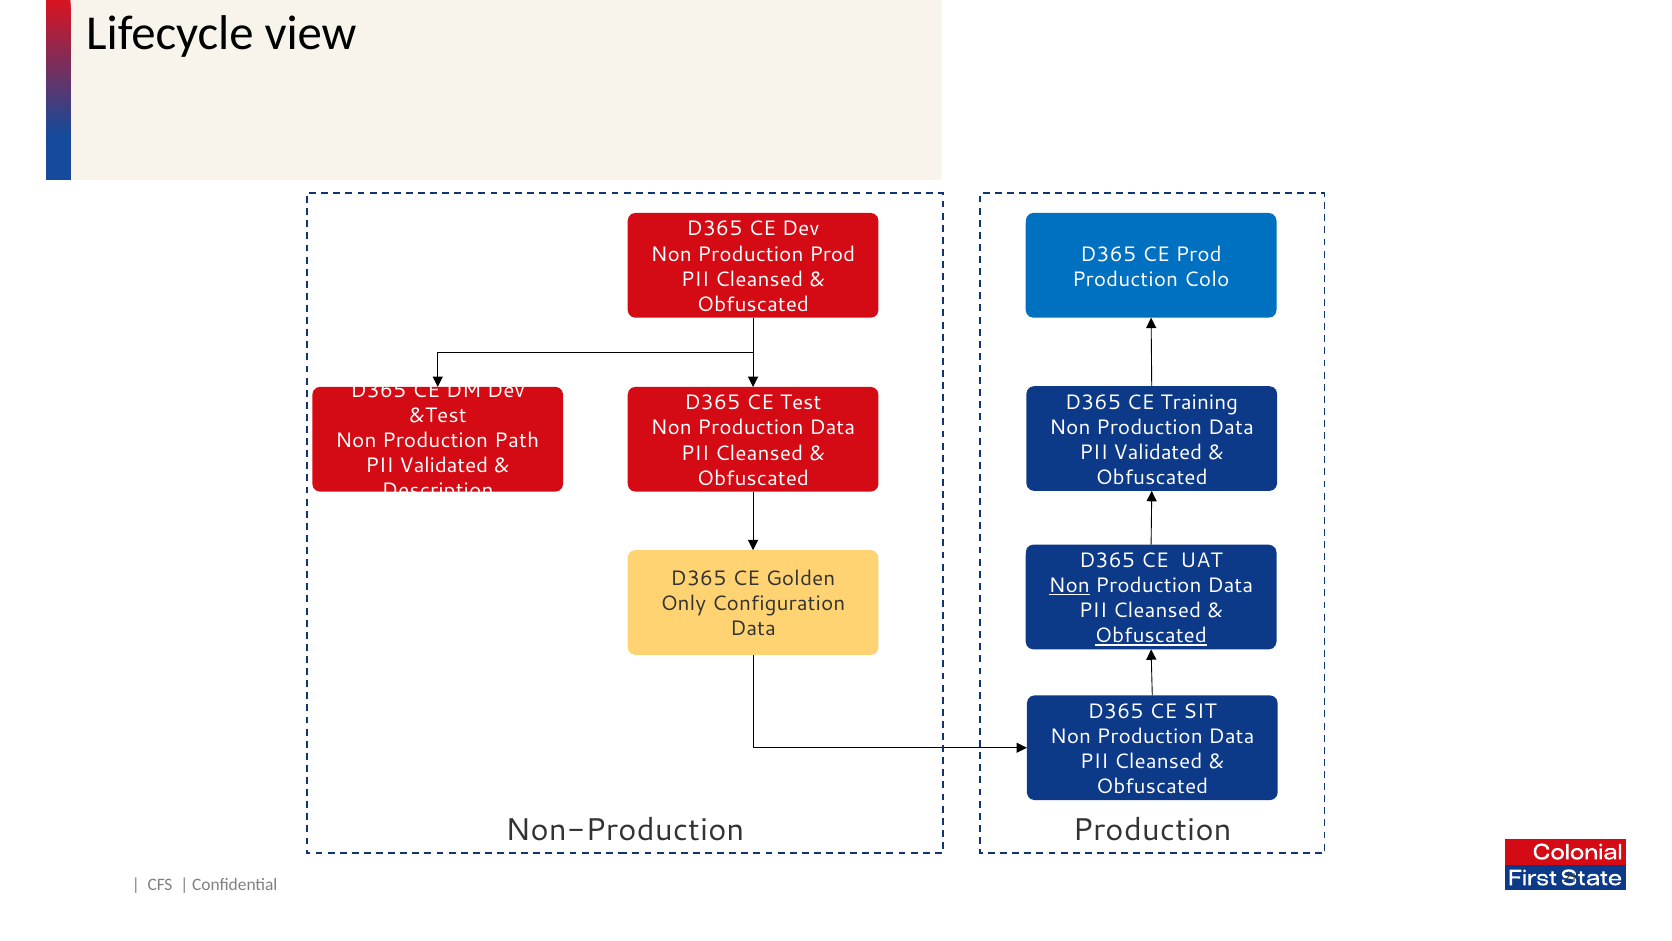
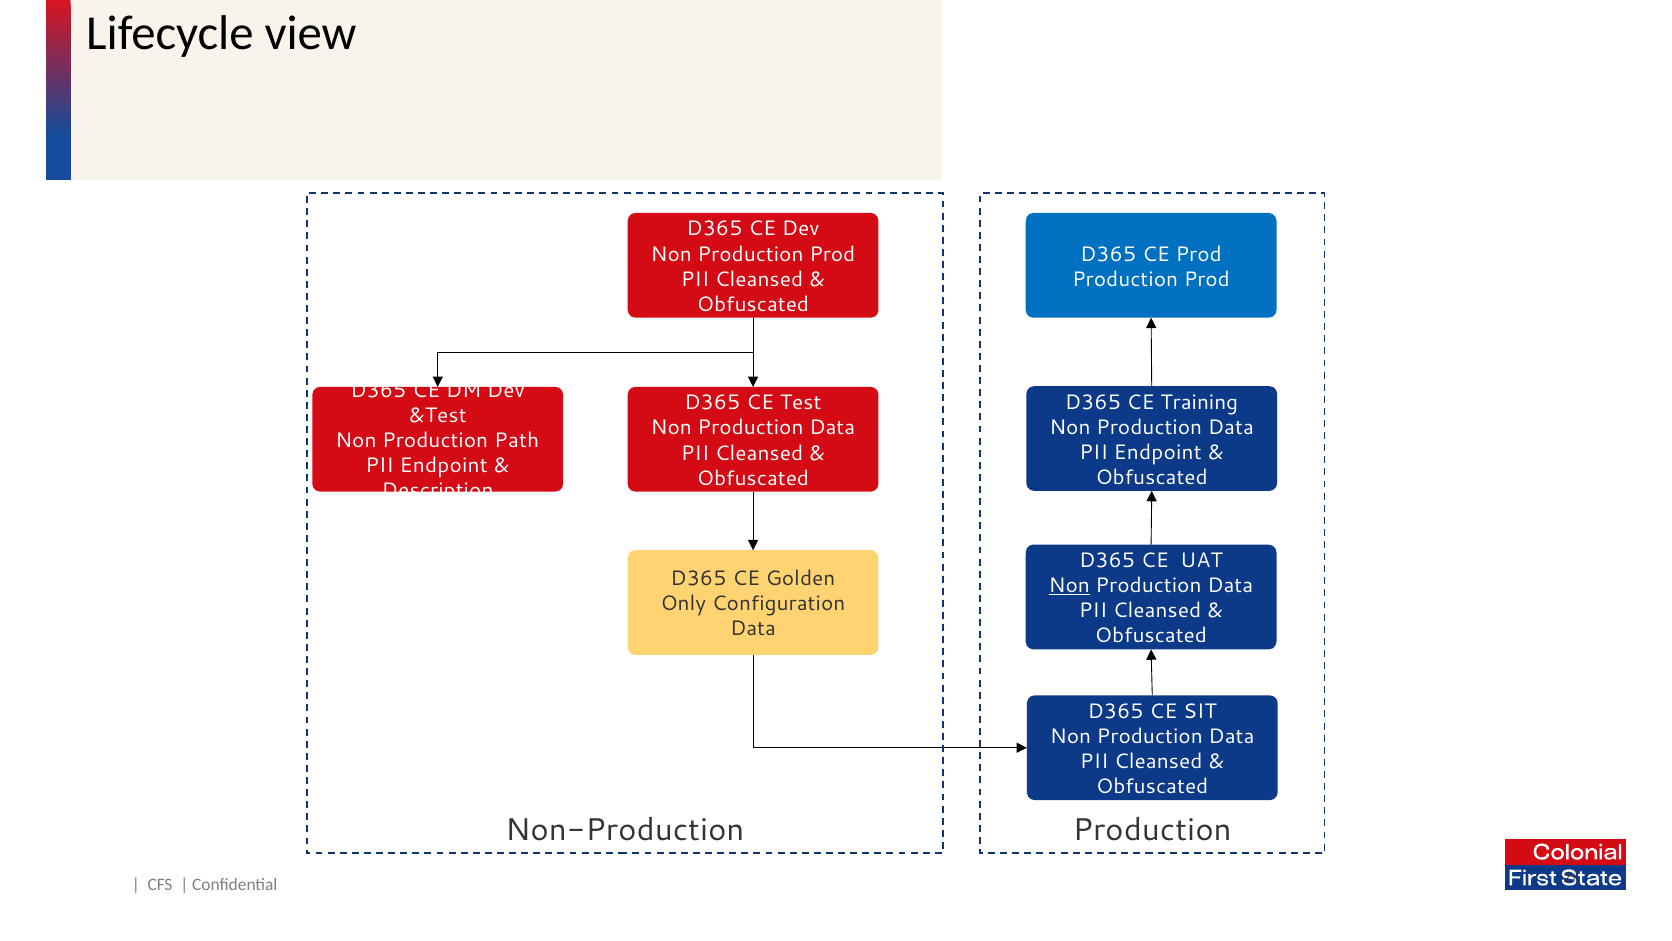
Colo: Colo -> Prod (1207, 279)
Validated: Validated -> Endpoint (1158, 452)
Validated: Validated -> Endpoint (444, 465)
Obfuscated underline: present -> none (1151, 636)
